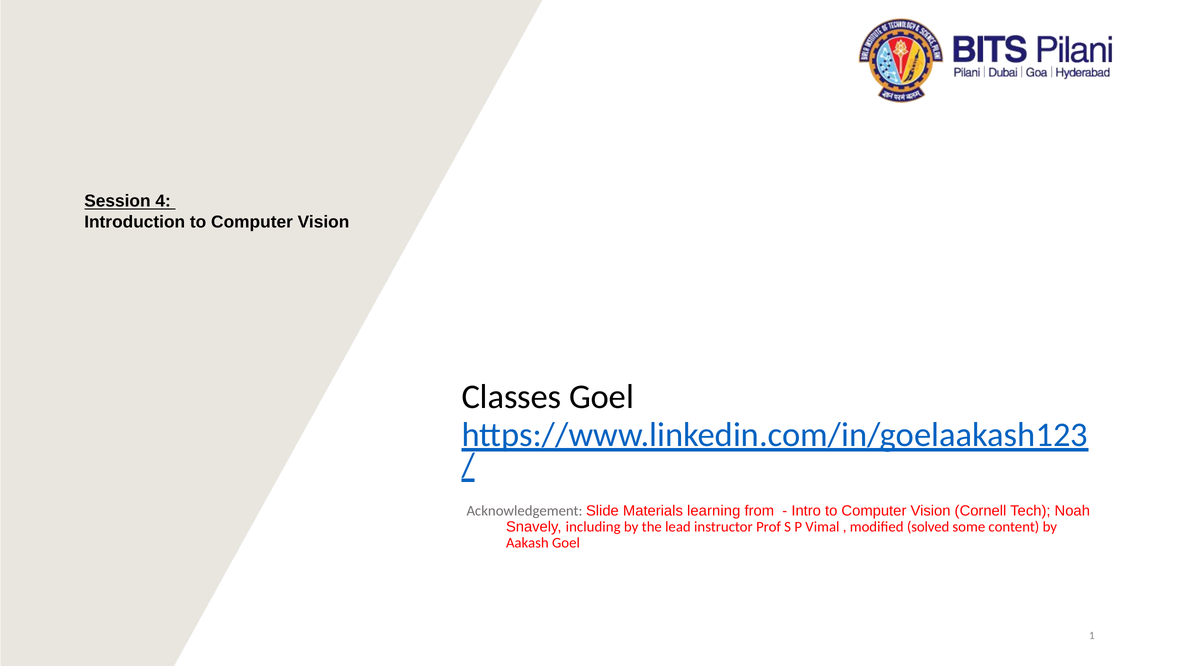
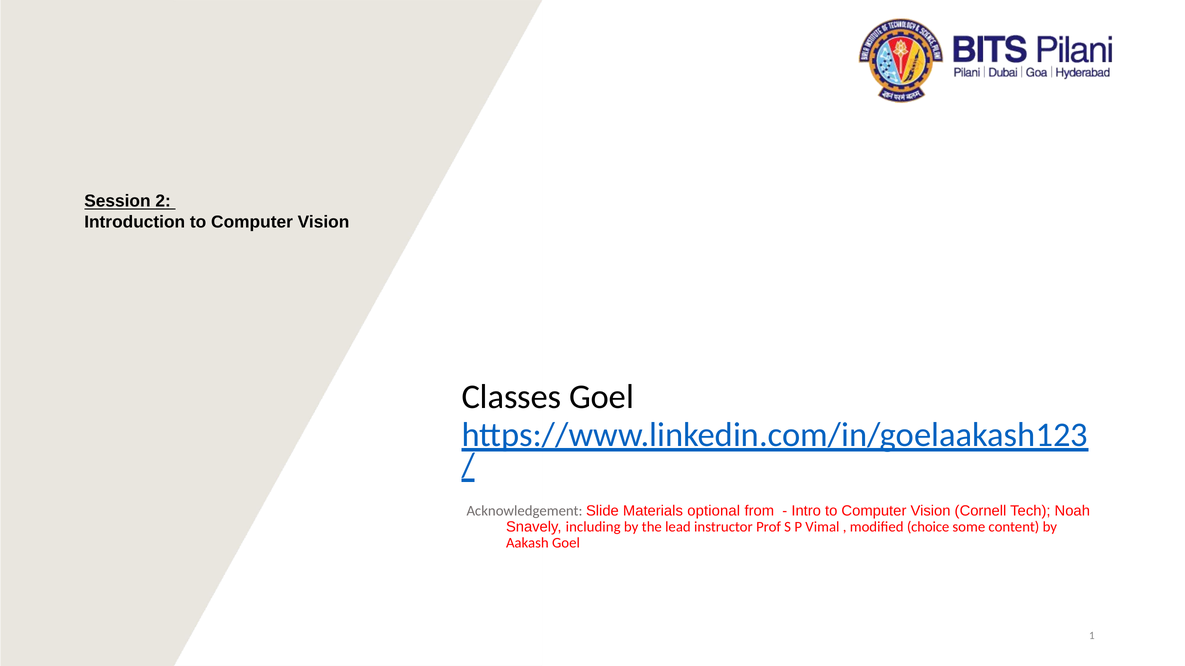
4: 4 -> 2 (163, 201)
learning: learning -> optional (714, 511)
solved: solved -> choice (928, 527)
